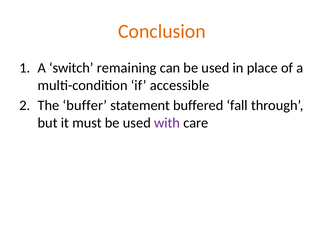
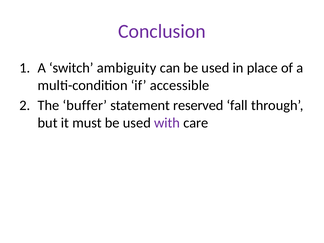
Conclusion colour: orange -> purple (162, 31)
remaining: remaining -> ambiguity (127, 68)
buffered: buffered -> reserved (198, 105)
